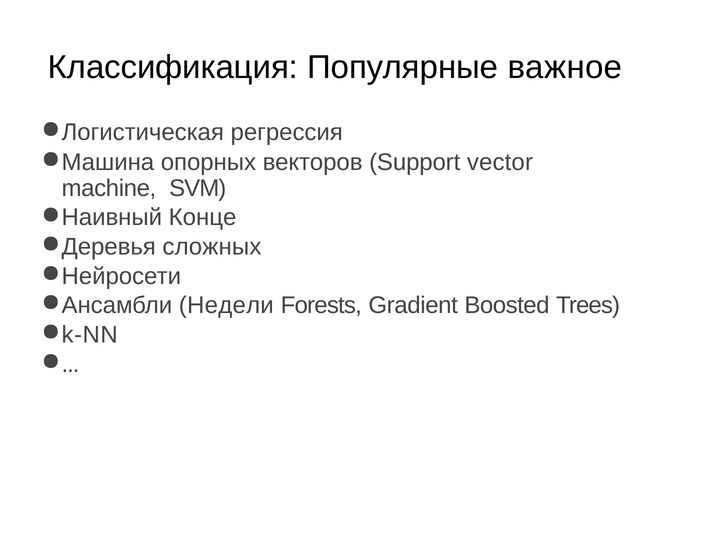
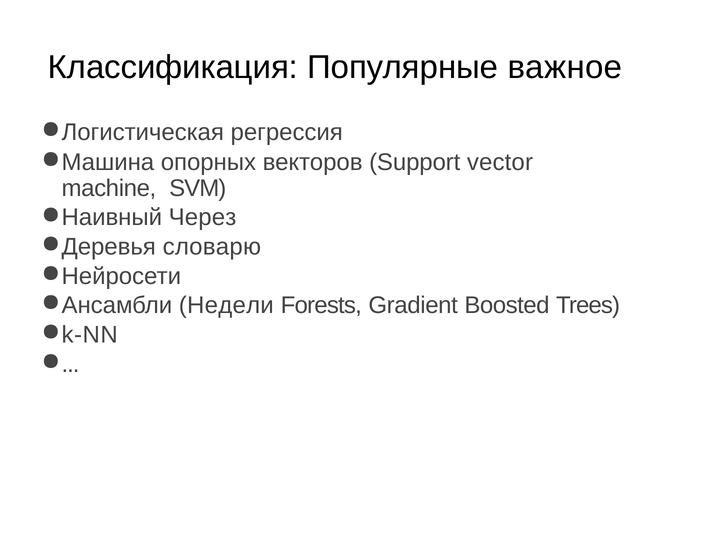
Конце: Конце -> Через (202, 217)
сложных: сложных -> словарю (212, 247)
